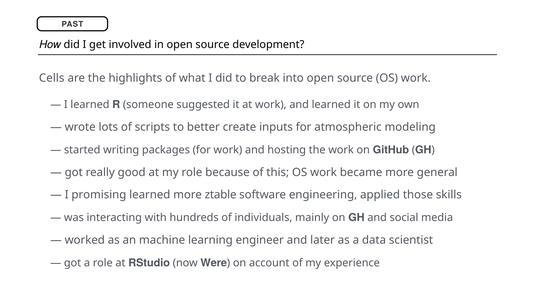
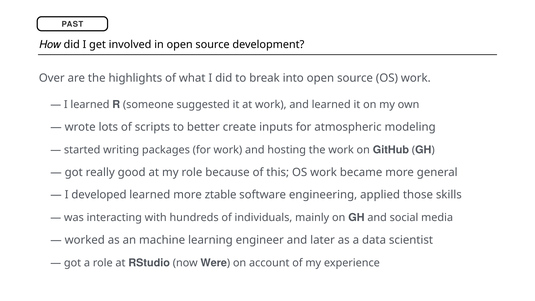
Cells: Cells -> Over (52, 78)
promising: promising -> developed (99, 195)
